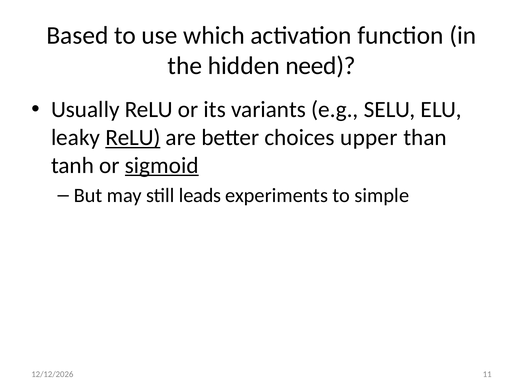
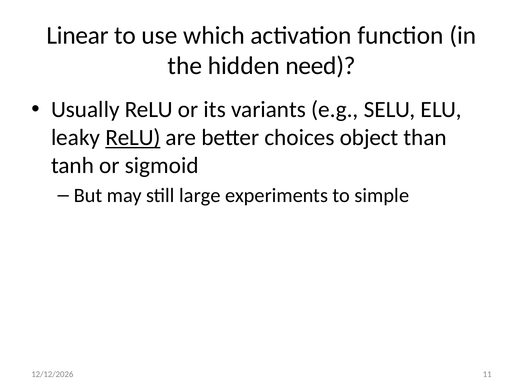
Based: Based -> Linear (78, 35)
upper: upper -> object (369, 138)
sigmoid underline: present -> none (162, 166)
leads: leads -> large (200, 196)
